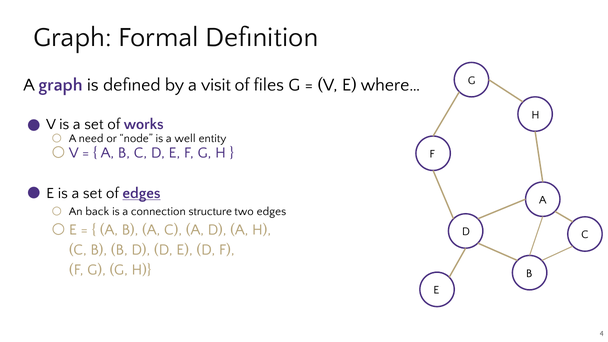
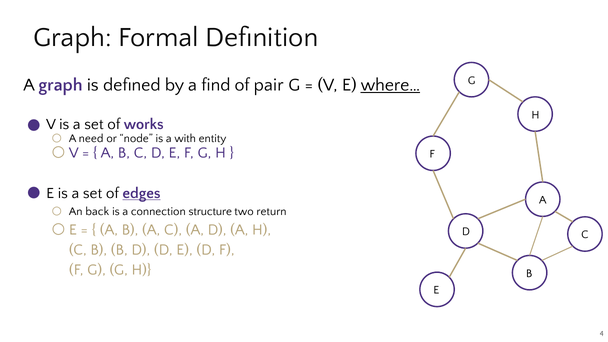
visit: visit -> find (216, 85)
files: files -> pair (269, 85)
where… underline: none -> present (390, 85)
well: well -> with (185, 138)
two edges: edges -> return (272, 211)
